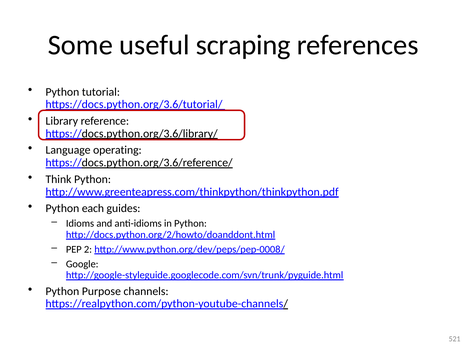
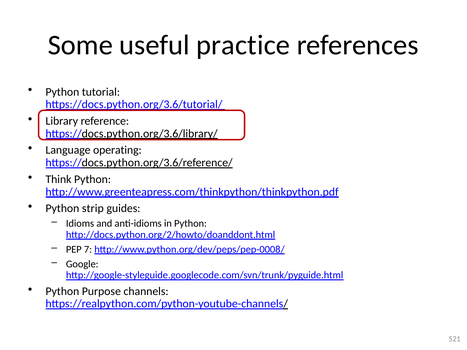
scraping: scraping -> practice (243, 45)
each: each -> strip (93, 209)
2: 2 -> 7 (88, 249)
